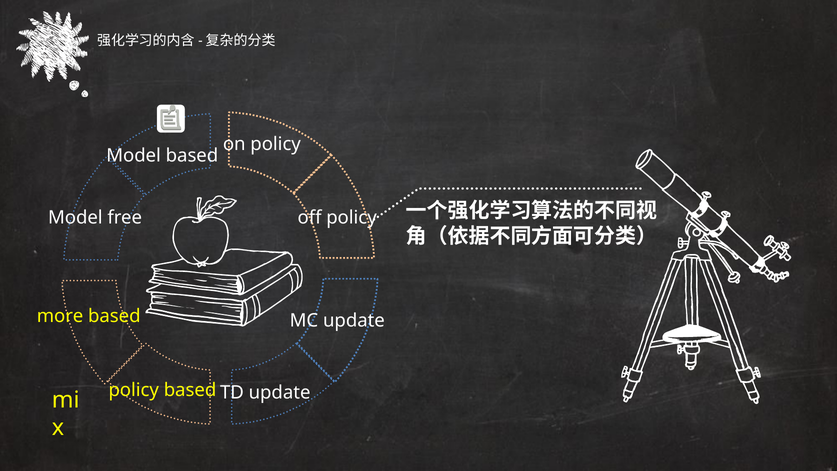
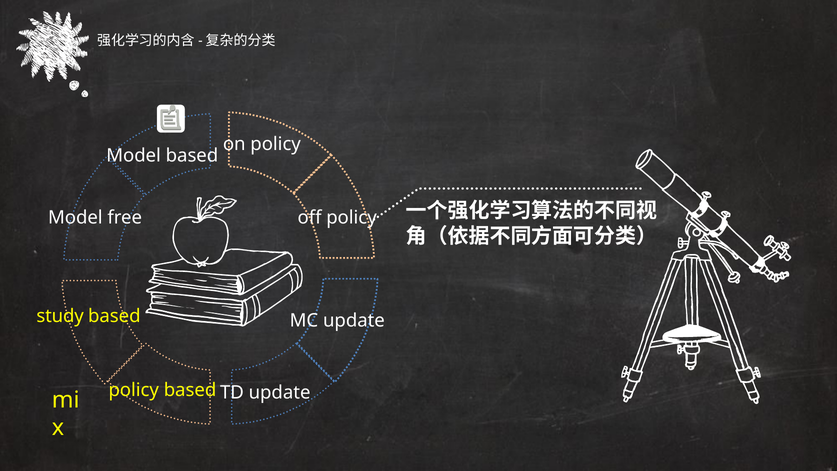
more: more -> study (60, 316)
